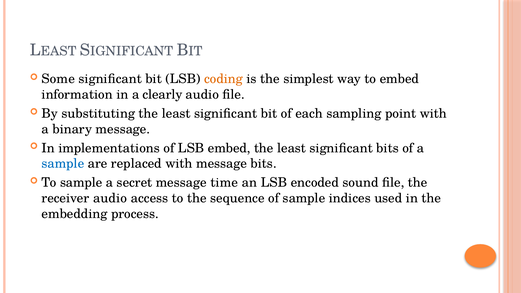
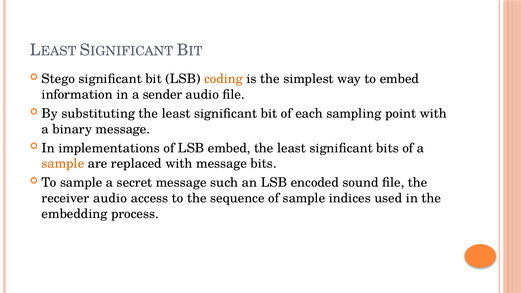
Some: Some -> Stego (58, 79)
clearly: clearly -> sender (163, 95)
sample colour: blue -> orange (63, 164)
time: time -> such (224, 183)
